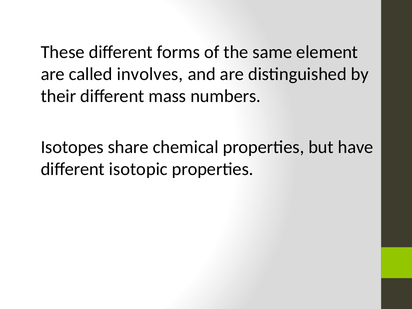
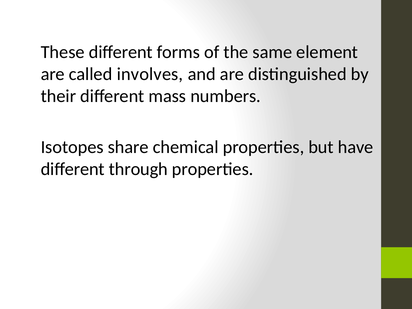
isotopic: isotopic -> through (138, 169)
